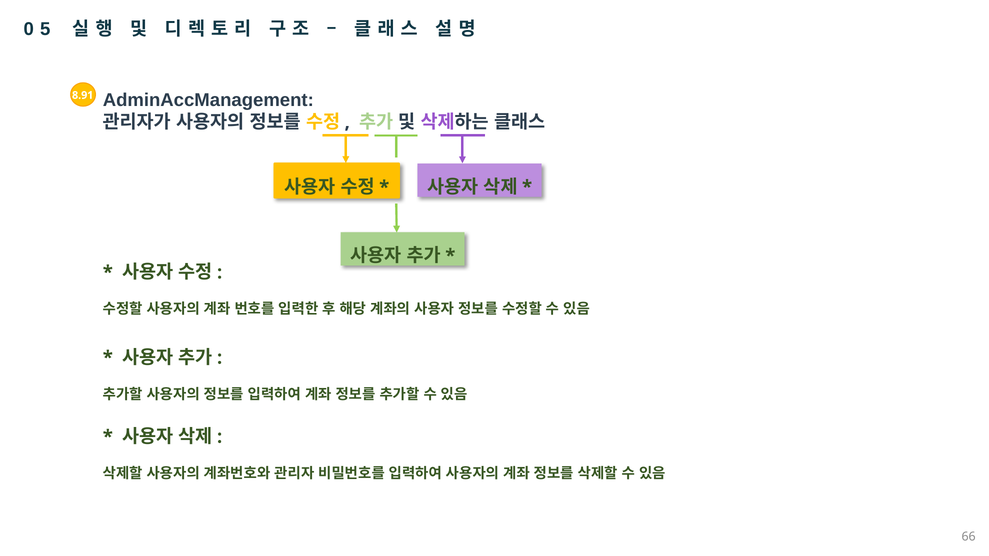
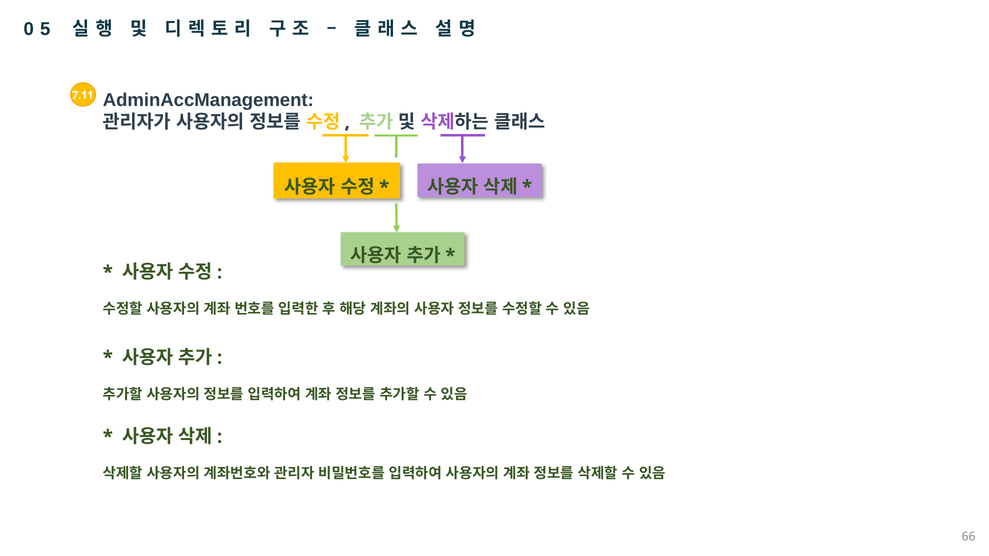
8.91: 8.91 -> 7.11 (83, 95)
